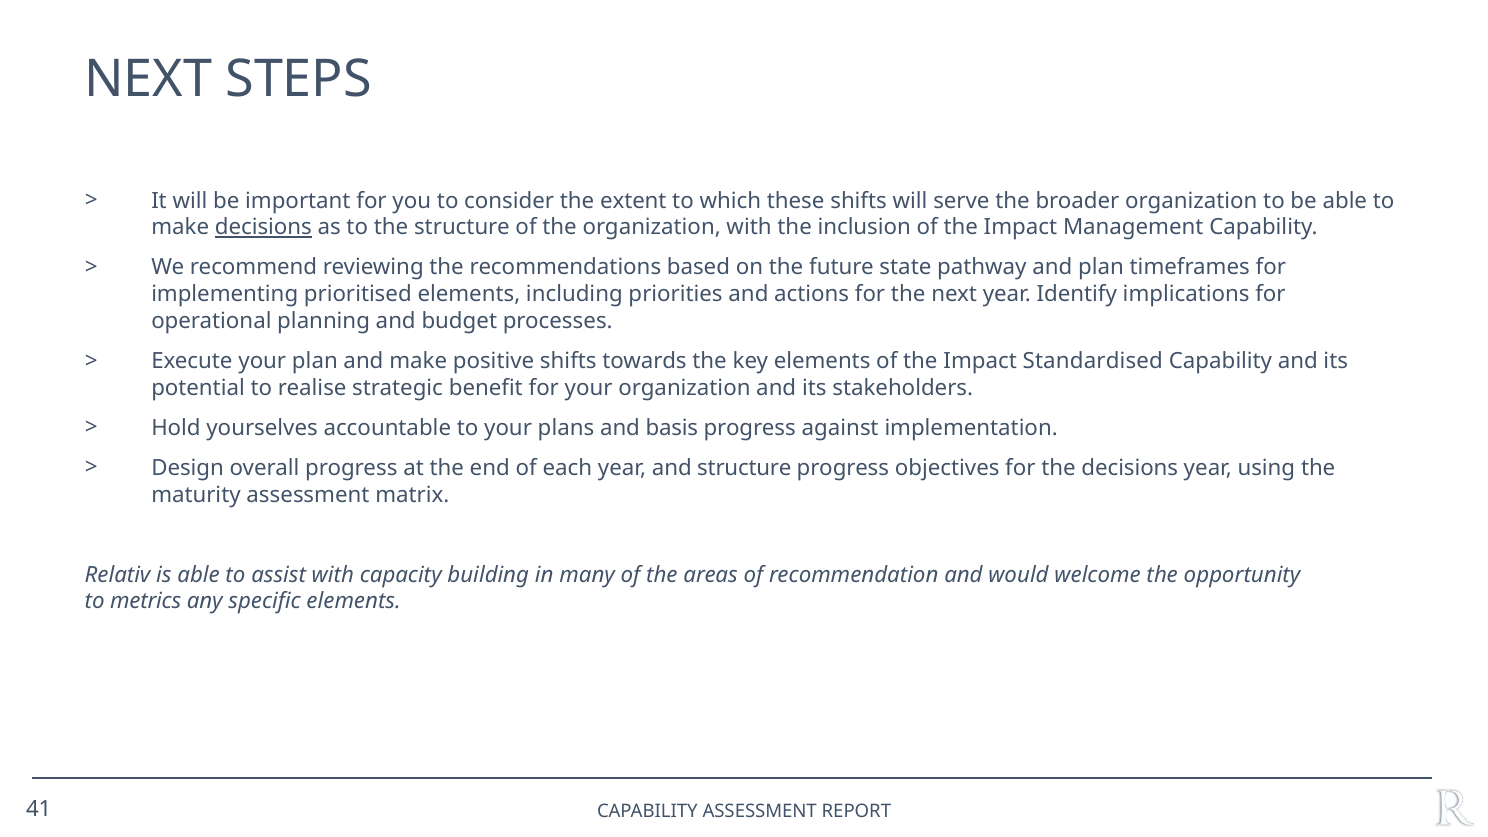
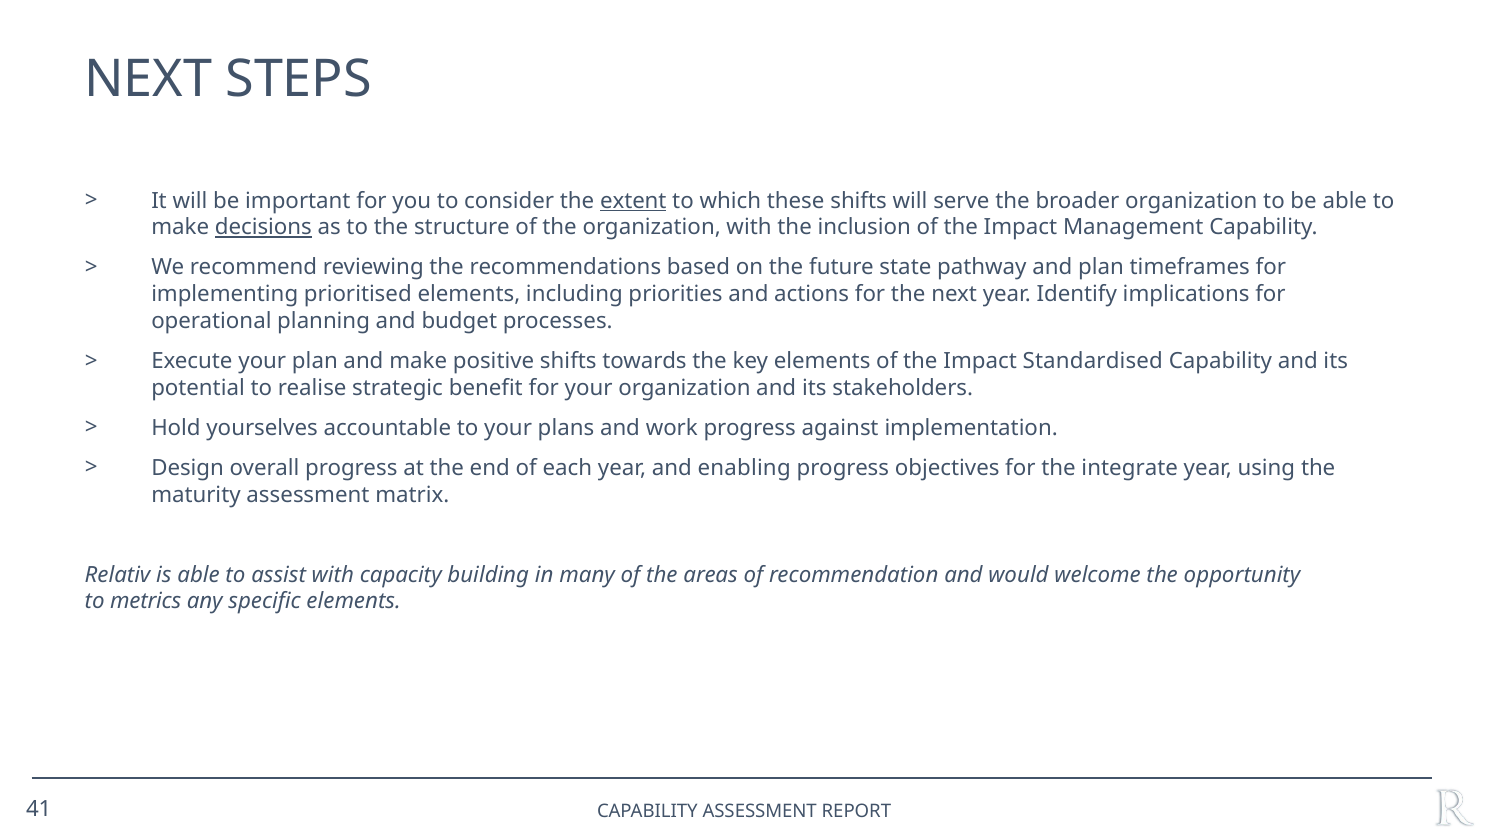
extent underline: none -> present (633, 201)
basis: basis -> work (672, 428)
and structure: structure -> enabling (744, 468)
the decisions: decisions -> integrate (1130, 468)
